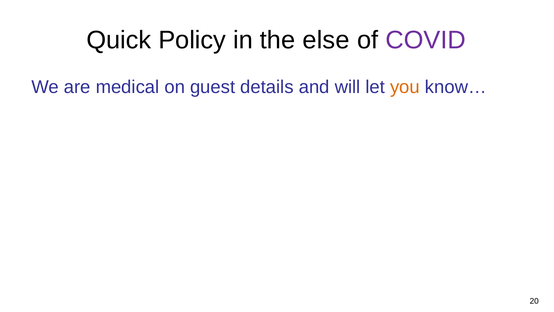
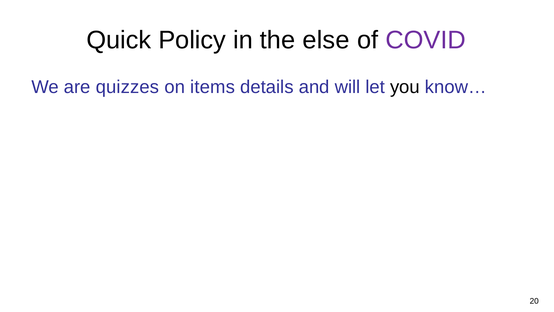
medical: medical -> quizzes (127, 87)
guest: guest -> items (213, 87)
you colour: orange -> black (405, 87)
